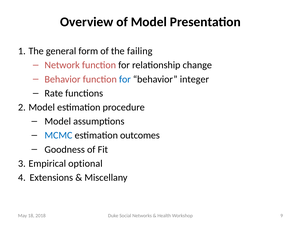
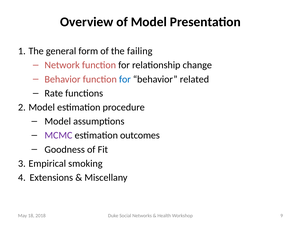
integer: integer -> related (194, 79)
MCMC colour: blue -> purple (58, 135)
optional: optional -> smoking (85, 163)
